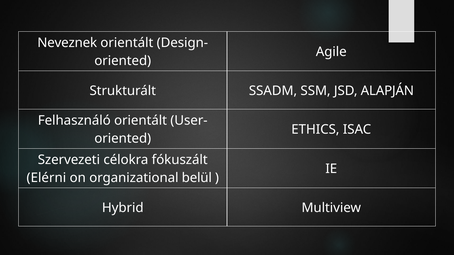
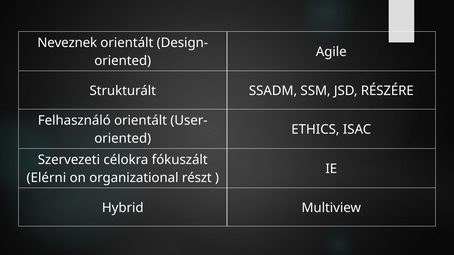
ALAPJÁN: ALAPJÁN -> RÉSZÉRE (387, 91)
belül: belül -> részt (197, 178)
